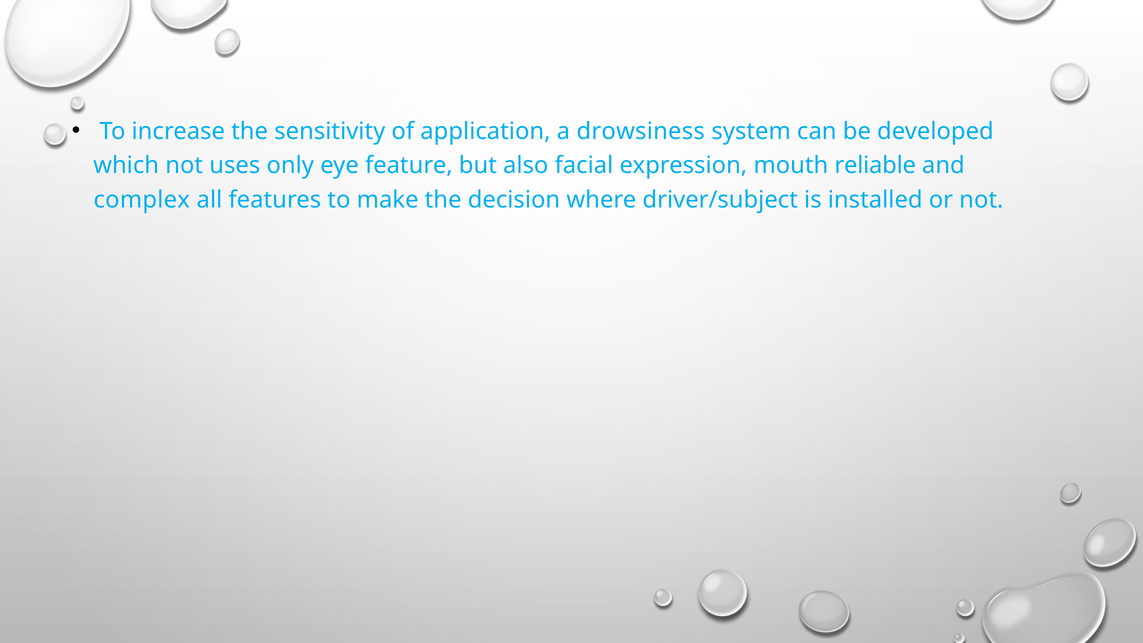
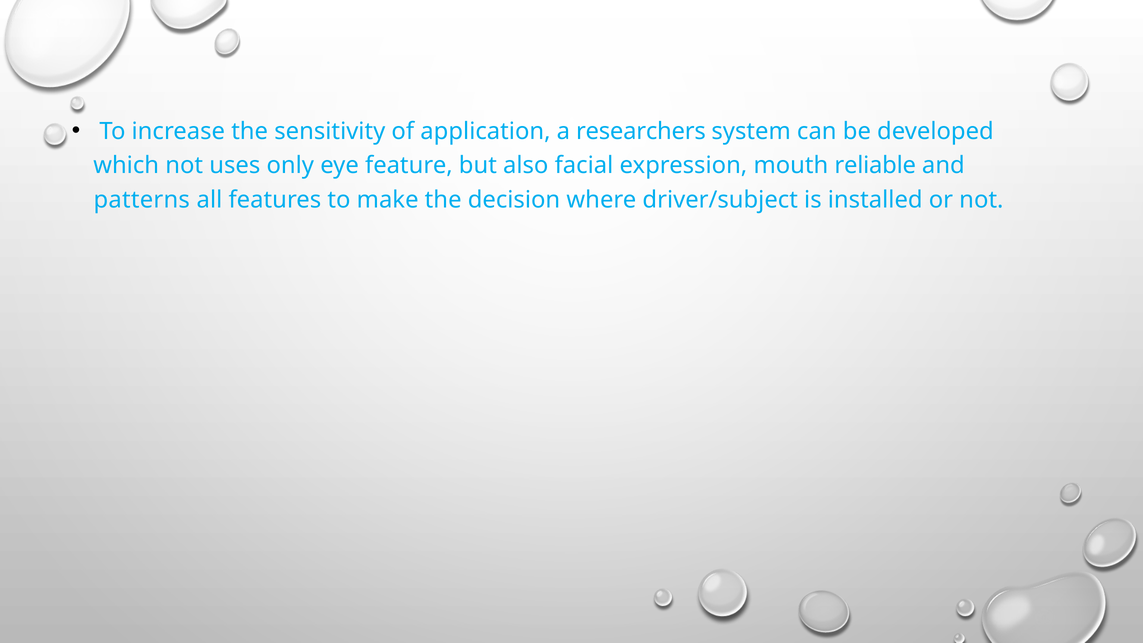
drowsiness: drowsiness -> researchers (641, 131)
complex: complex -> patterns (142, 200)
